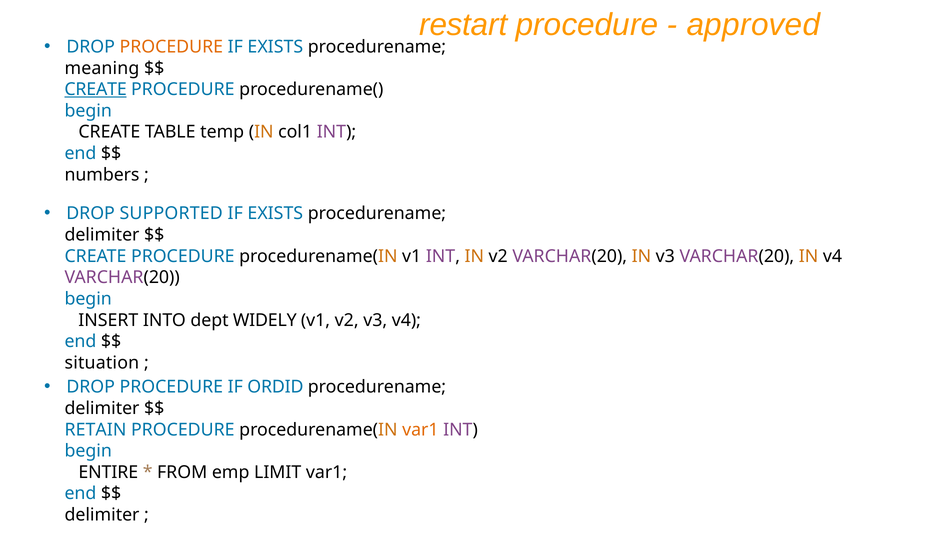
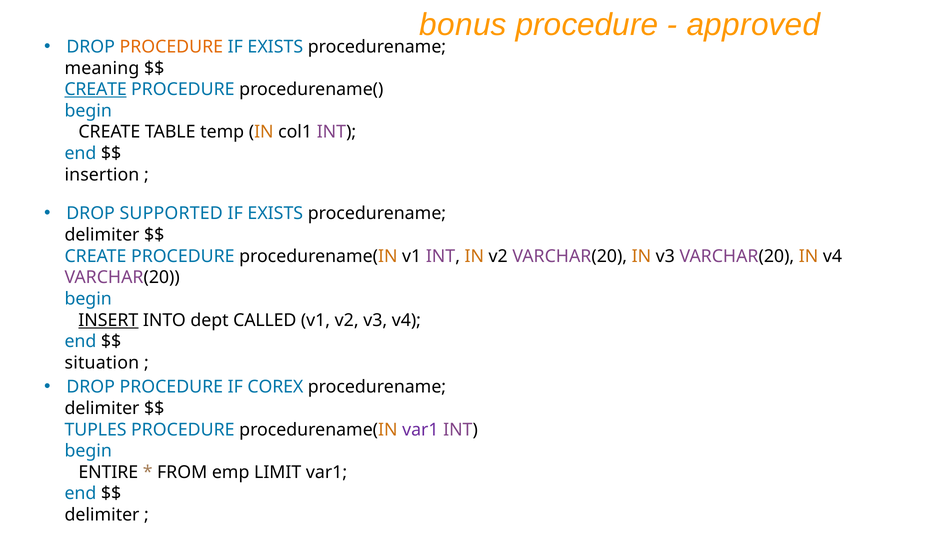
restart: restart -> bonus (463, 25)
numbers: numbers -> insertion (102, 175)
INSERT underline: none -> present (108, 320)
WIDELY: WIDELY -> CALLED (265, 320)
ORDID: ORDID -> COREX (275, 387)
RETAIN: RETAIN -> TUPLES (96, 429)
var1 colour: orange -> purple (420, 429)
